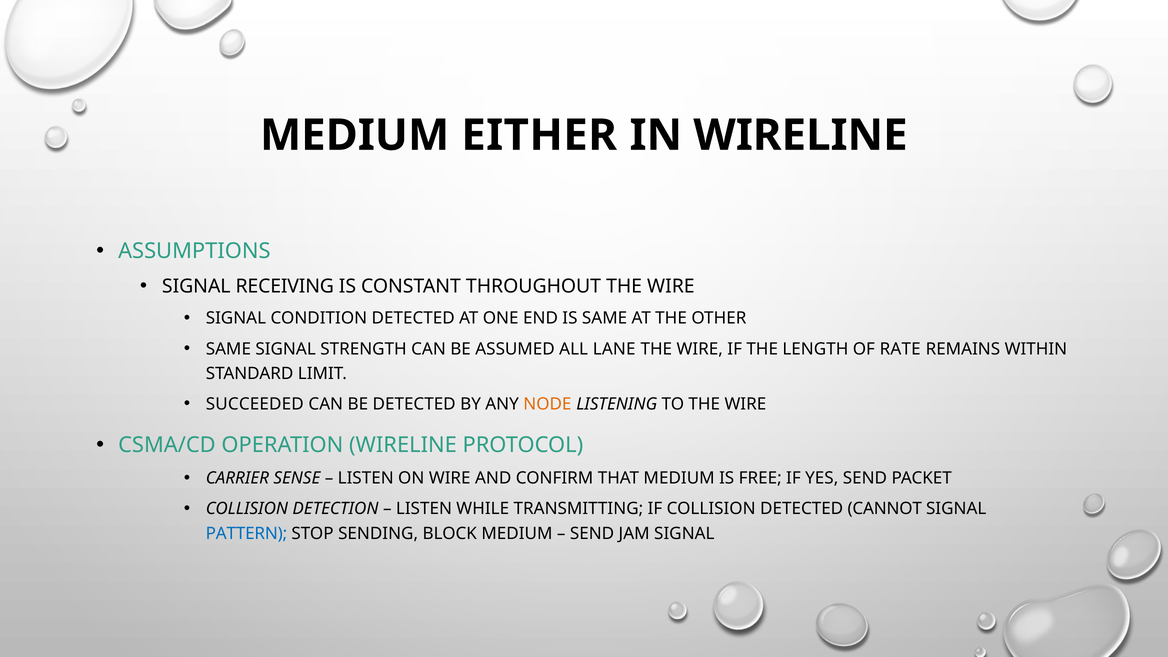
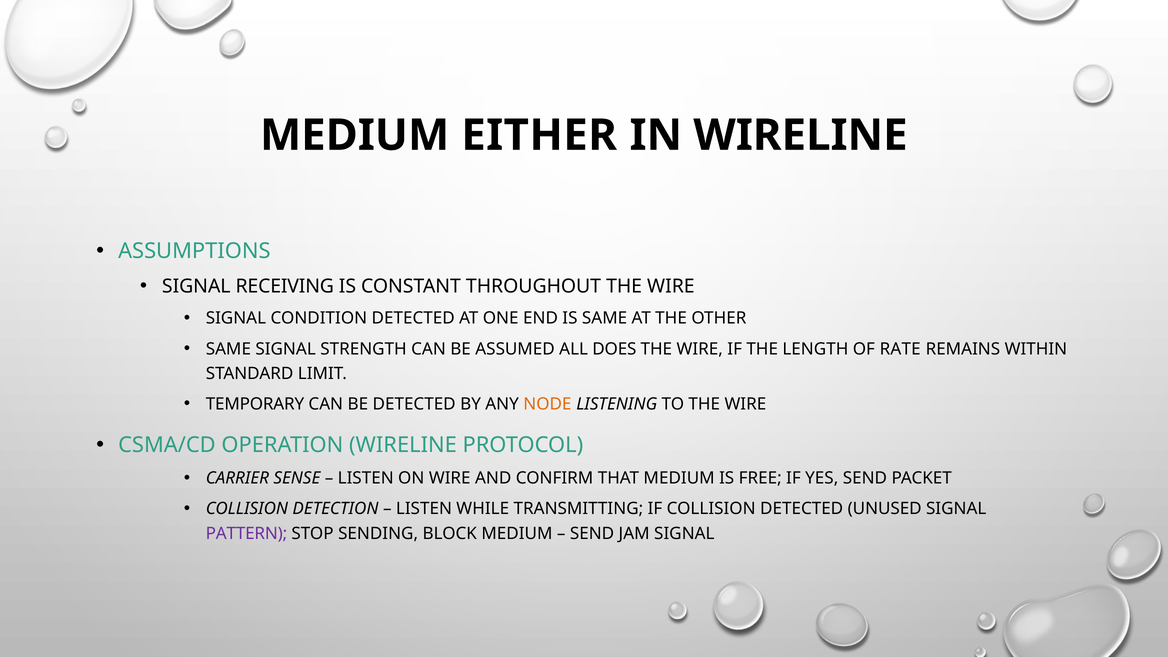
LANE: LANE -> DOES (614, 349)
SUCCEEDED: SUCCEEDED -> TEMPORARY (255, 404)
CANNOT: CANNOT -> UNUSED (885, 509)
PATTERN colour: blue -> purple (246, 533)
